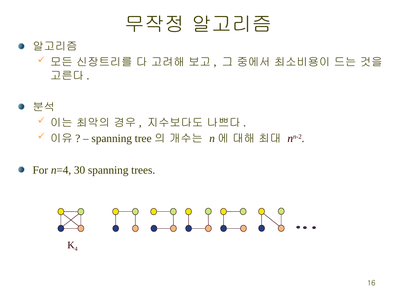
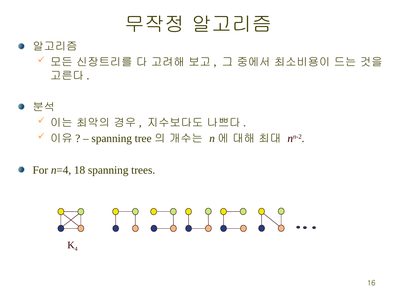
30: 30 -> 18 (80, 170)
